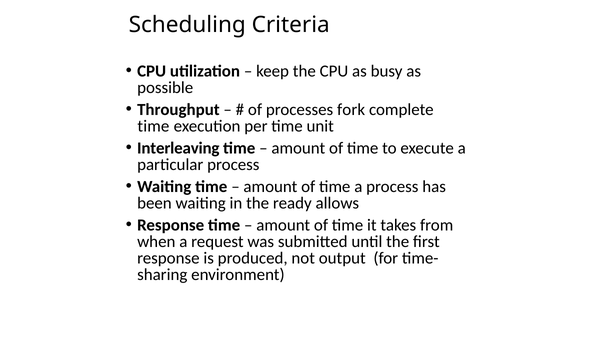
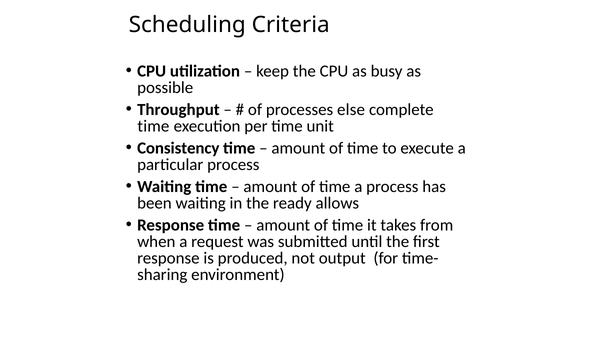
fork: fork -> else (351, 110)
Interleaving: Interleaving -> Consistency (178, 149)
